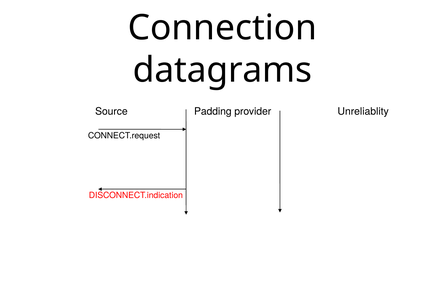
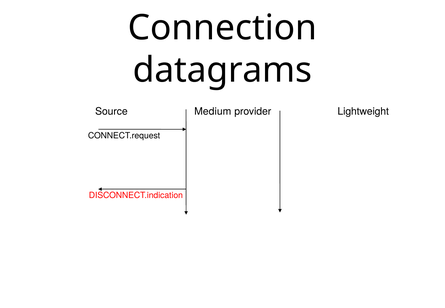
Padding: Padding -> Medium (213, 112)
Unreliablity: Unreliablity -> Lightweight (363, 112)
